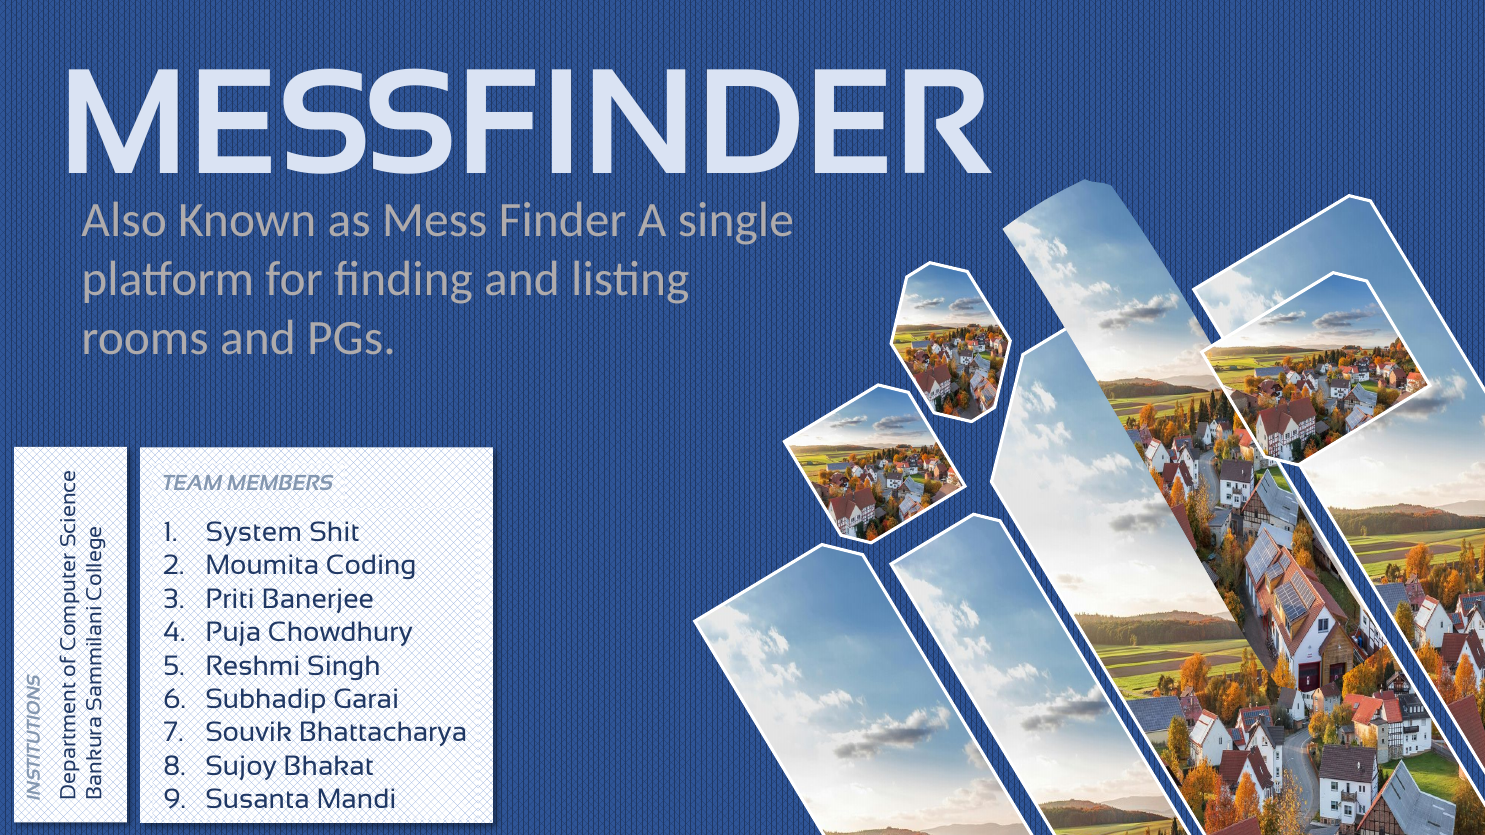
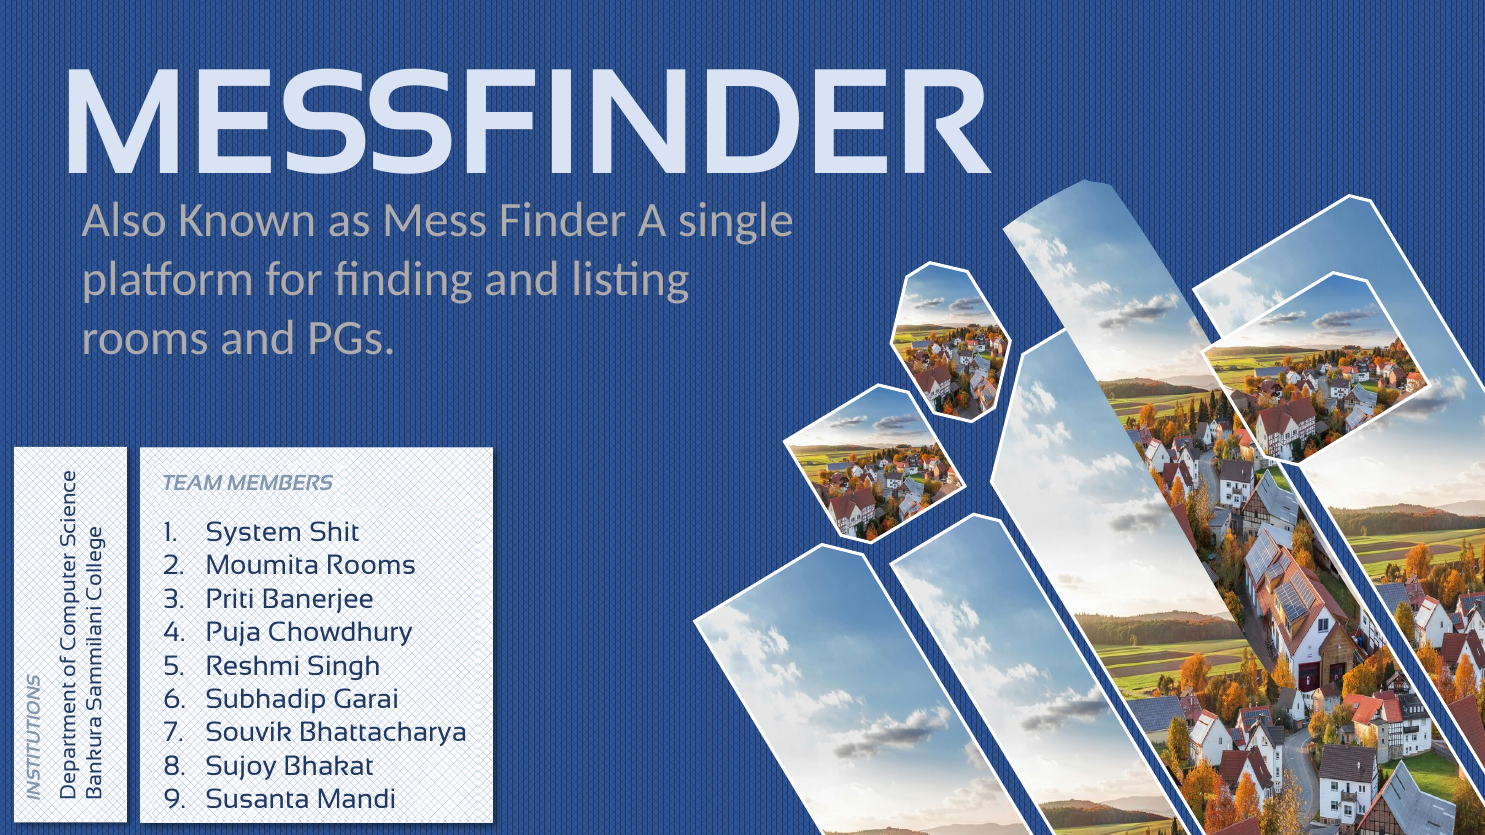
Moumita Coding: Coding -> Rooms (371, 566)
